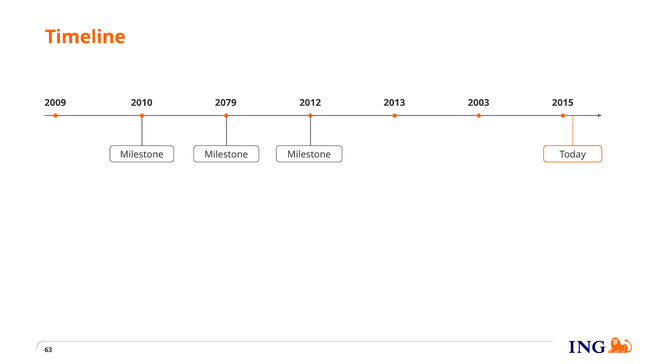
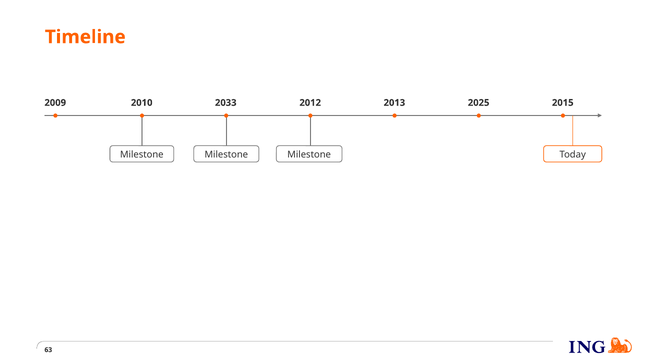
2079: 2079 -> 2033 (226, 103)
2003: 2003 -> 2025 (479, 103)
